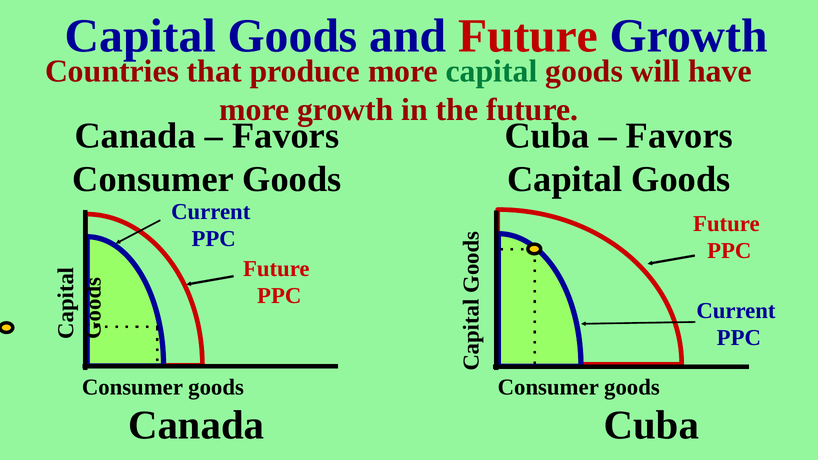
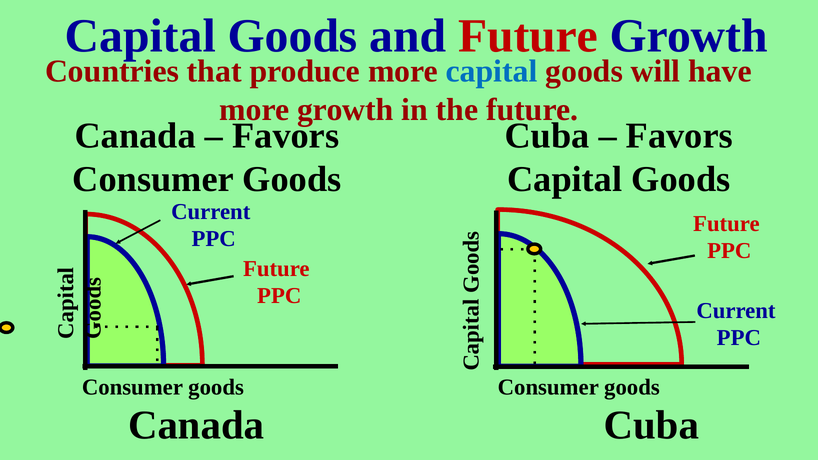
capital colour: green -> blue (492, 71)
